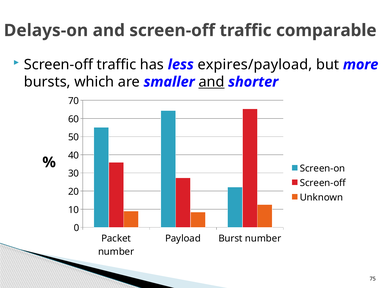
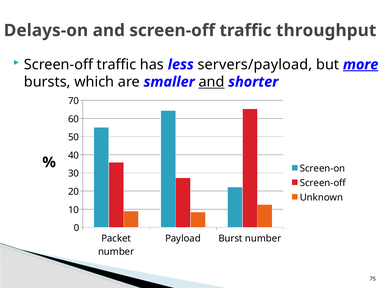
comparable: comparable -> throughput (326, 31)
expires/payload: expires/payload -> servers/payload (255, 65)
more underline: none -> present (361, 65)
